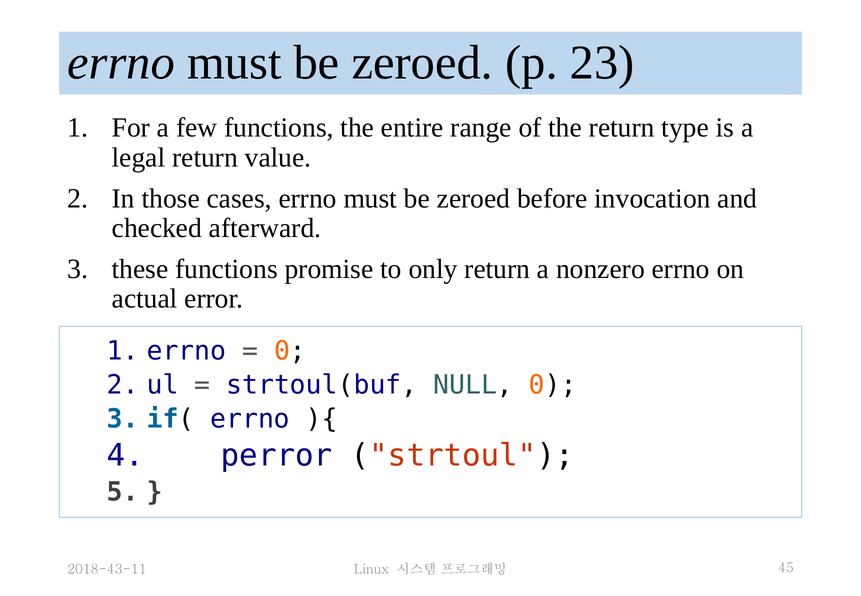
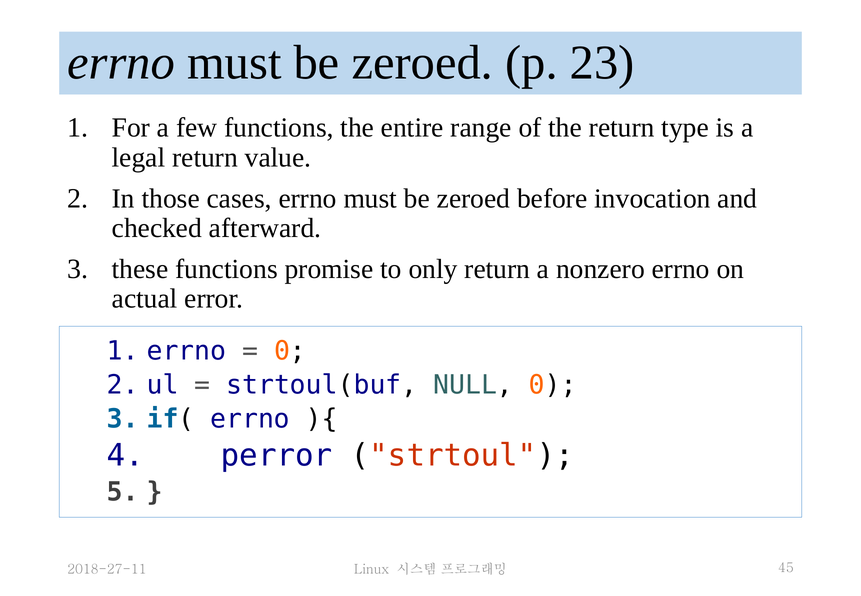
2018-43-11: 2018-43-11 -> 2018-27-11 (107, 569)
